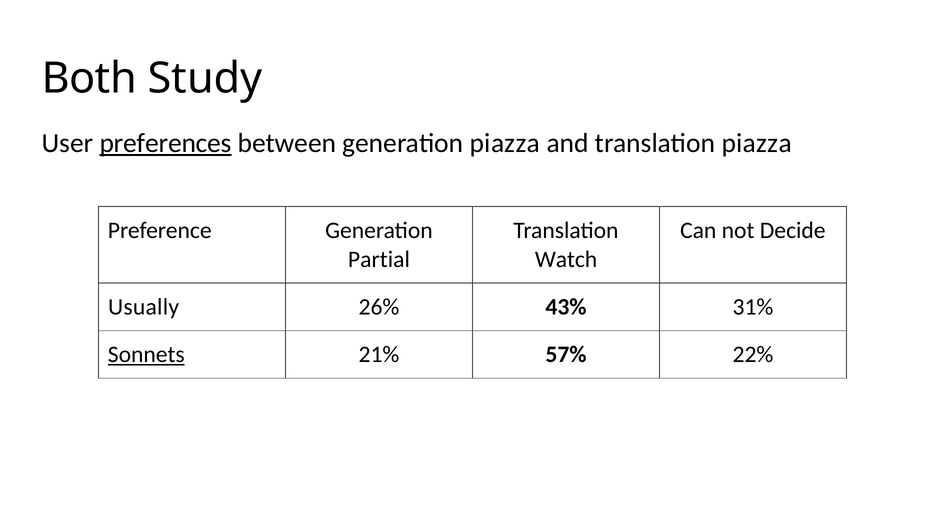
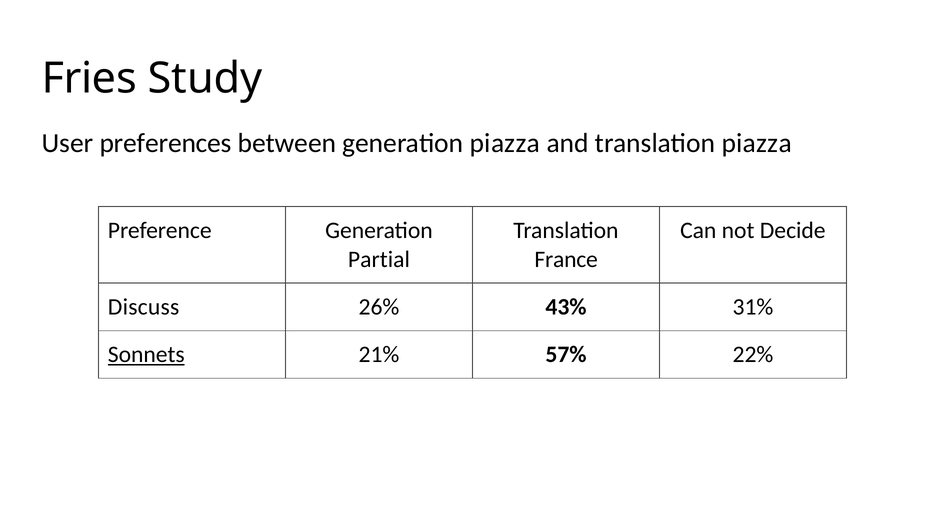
Both: Both -> Fries (89, 79)
preferences underline: present -> none (166, 143)
Watch: Watch -> France (566, 260)
Usually: Usually -> Discuss (144, 307)
